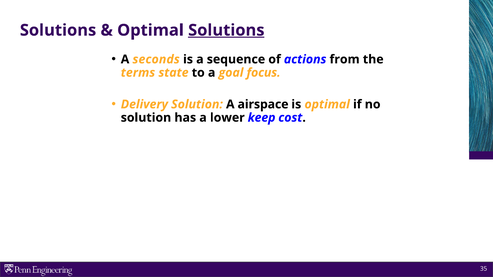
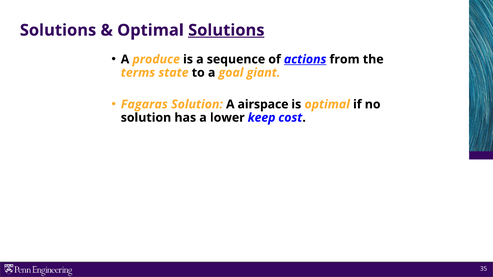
seconds: seconds -> produce (156, 59)
actions underline: none -> present (305, 59)
focus: focus -> giant (263, 73)
Delivery: Delivery -> Fagaras (144, 104)
